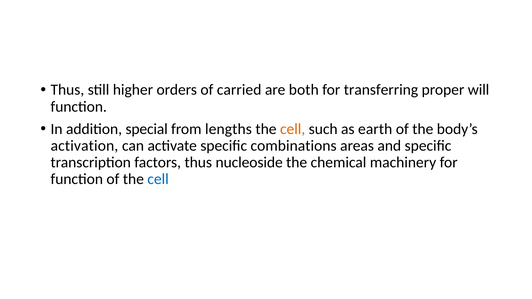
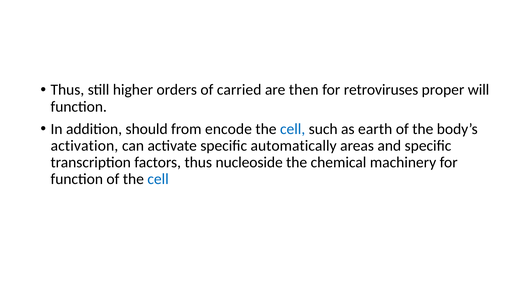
both: both -> then (304, 90)
transferring: transferring -> retroviruses (381, 90)
special: special -> should (147, 129)
lengths: lengths -> encode (228, 129)
cell colour: orange -> blue (293, 129)
combinations: combinations -> automatically (294, 146)
